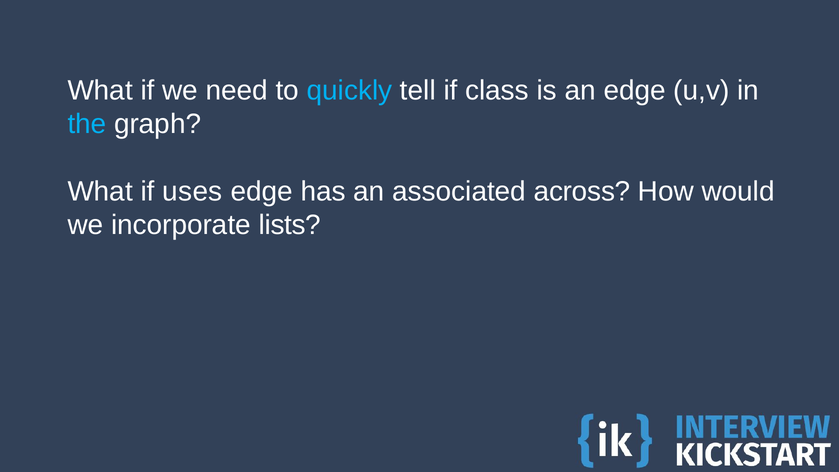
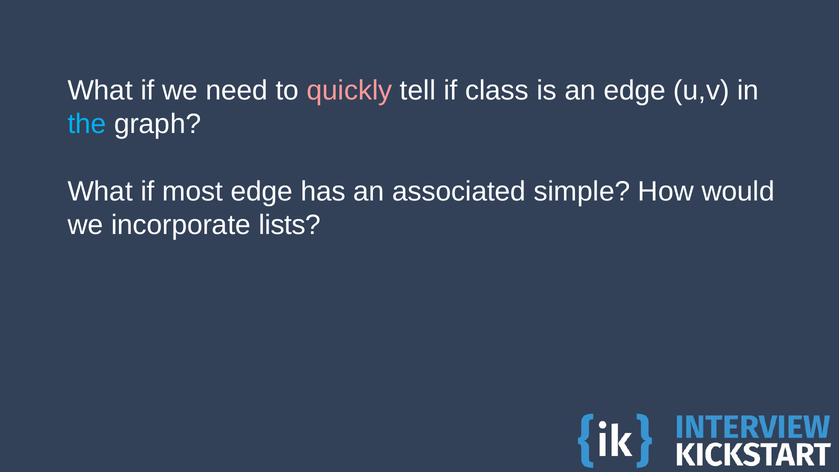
quickly colour: light blue -> pink (350, 91)
uses: uses -> most (193, 191)
across: across -> simple (582, 191)
